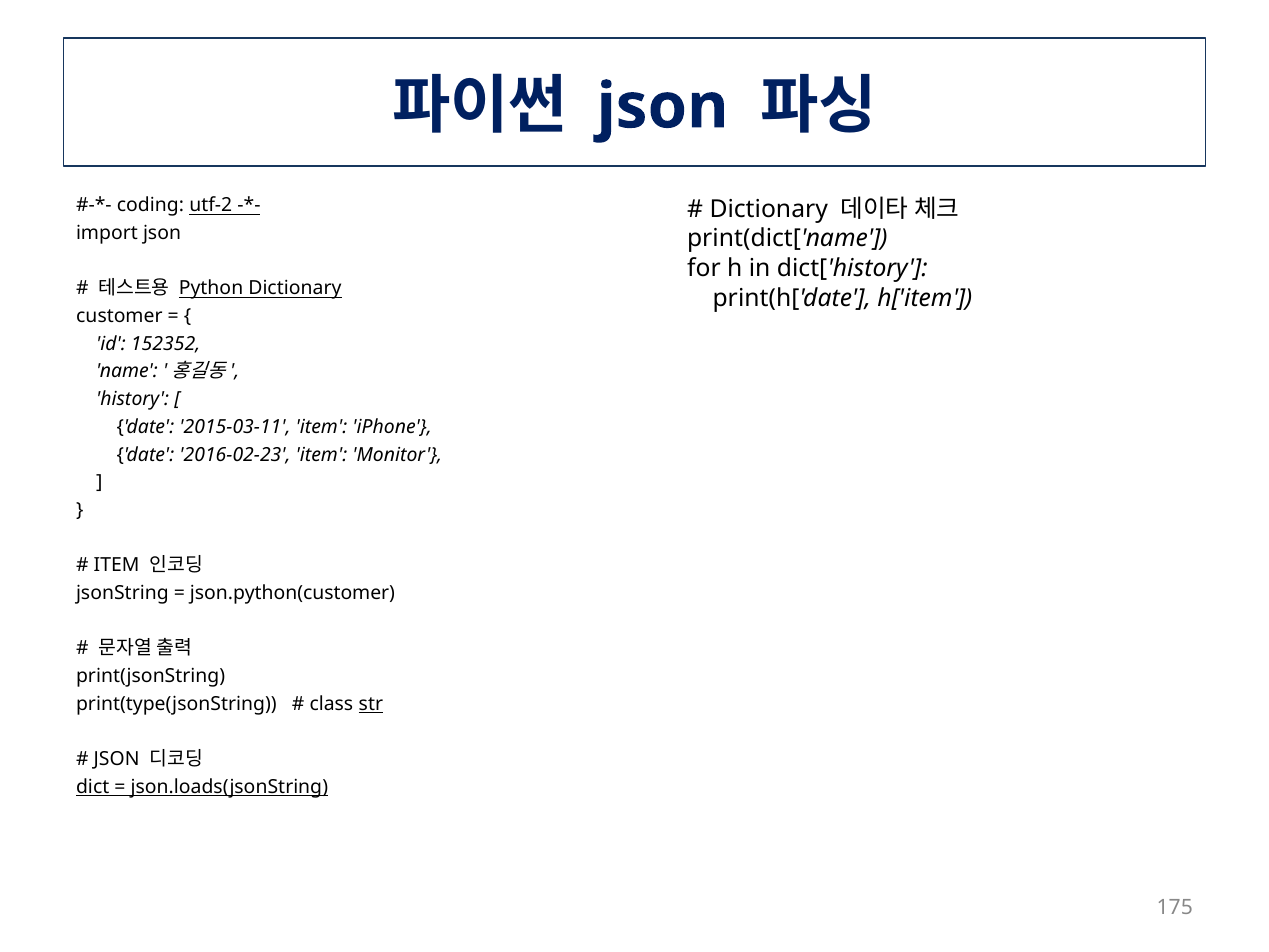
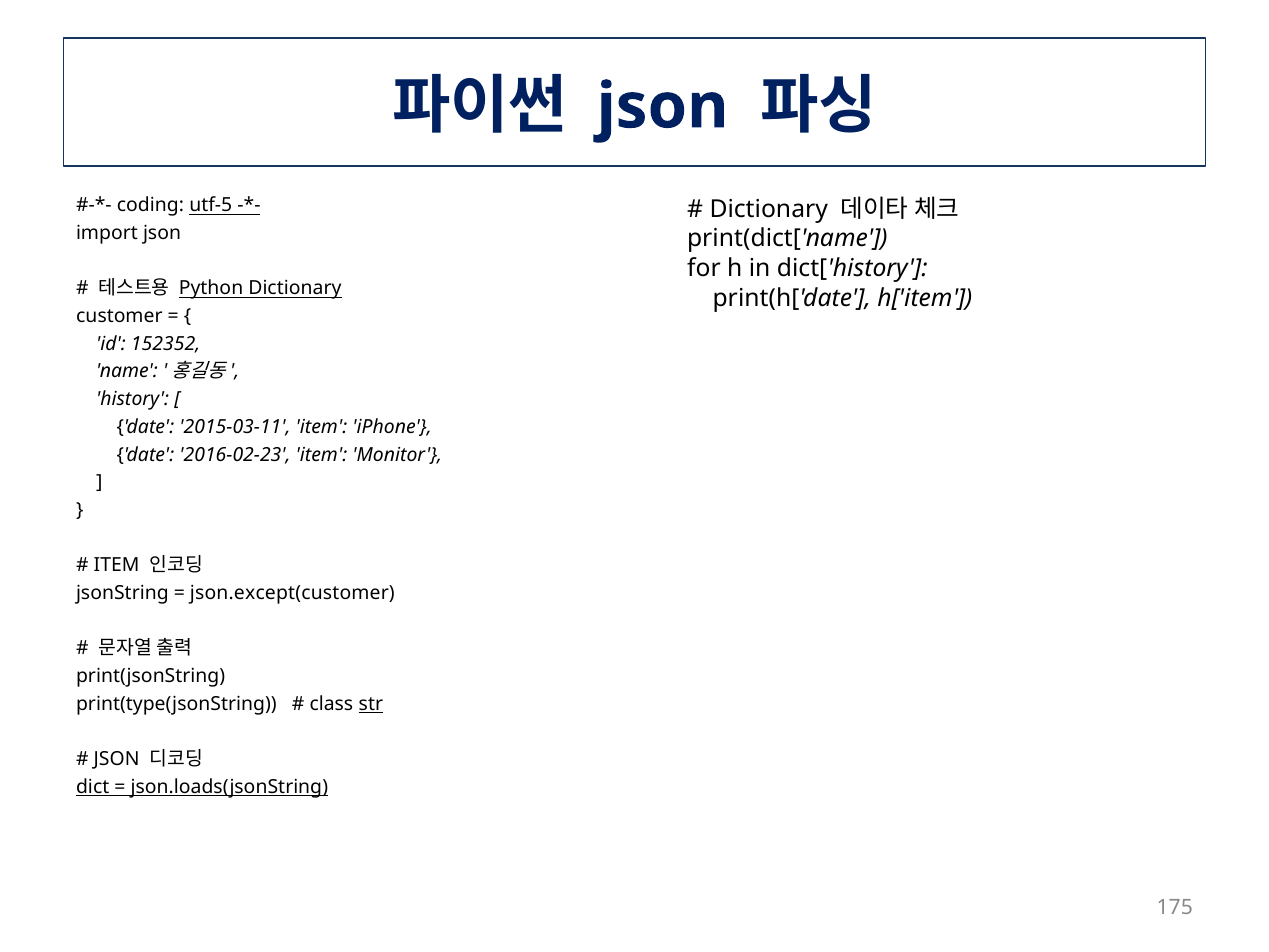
utf-2: utf-2 -> utf-5 (211, 205)
json.python(customer: json.python(customer -> json.except(customer (292, 593)
